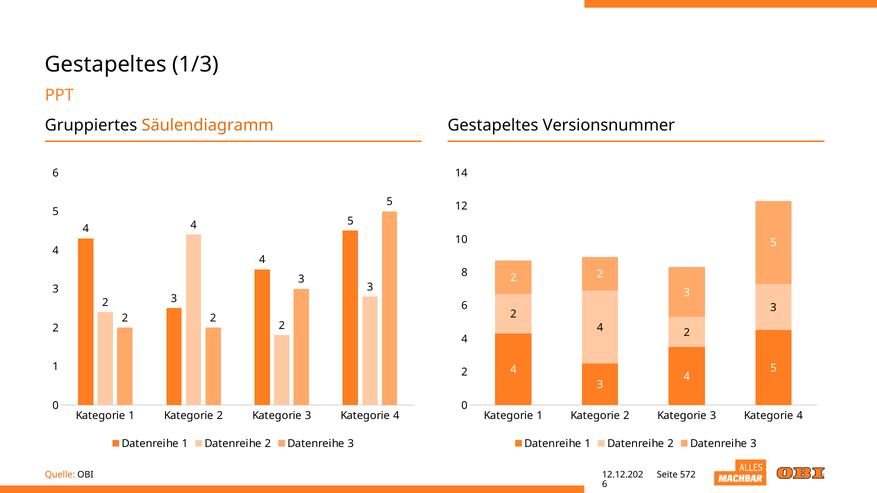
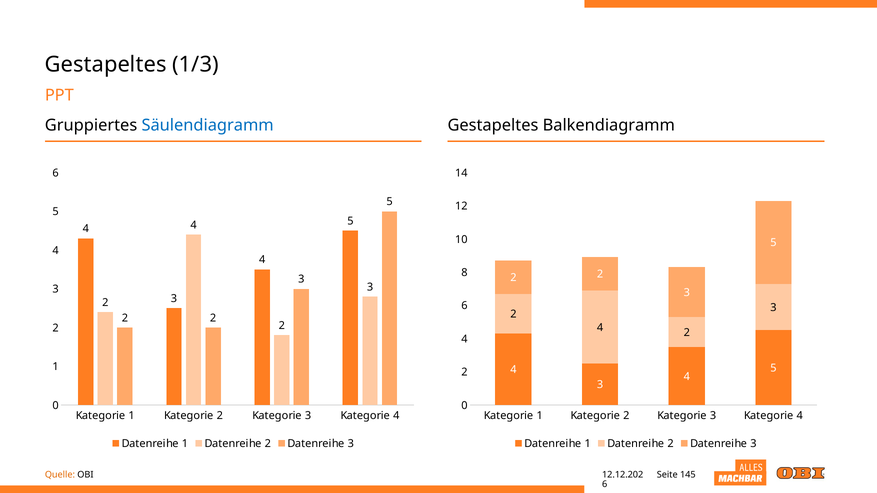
Säulendiagramm colour: orange -> blue (208, 126)
Versionsnummer: Versionsnummer -> Balkendiagramm (609, 126)
572: 572 -> 145 (688, 475)
